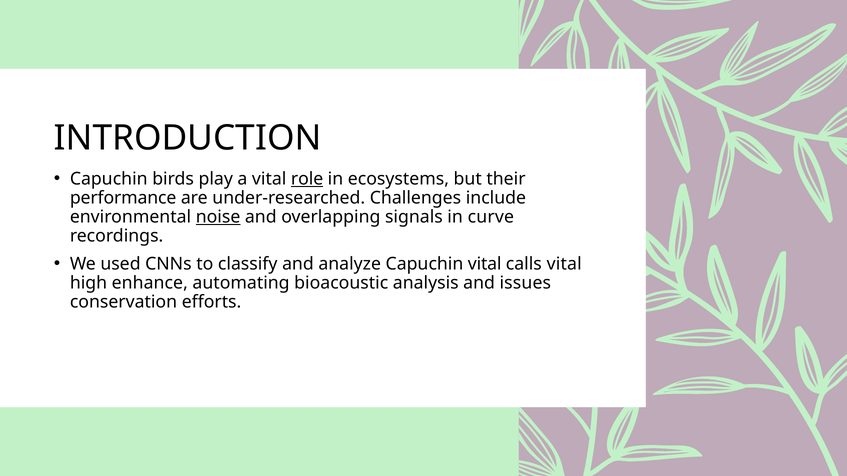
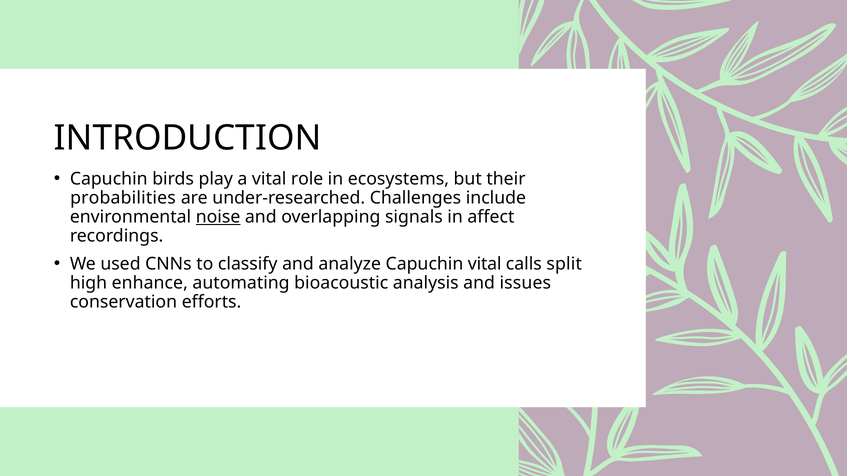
role underline: present -> none (307, 179)
performance: performance -> probabilities (123, 198)
curve: curve -> affect (491, 217)
calls vital: vital -> split (564, 264)
